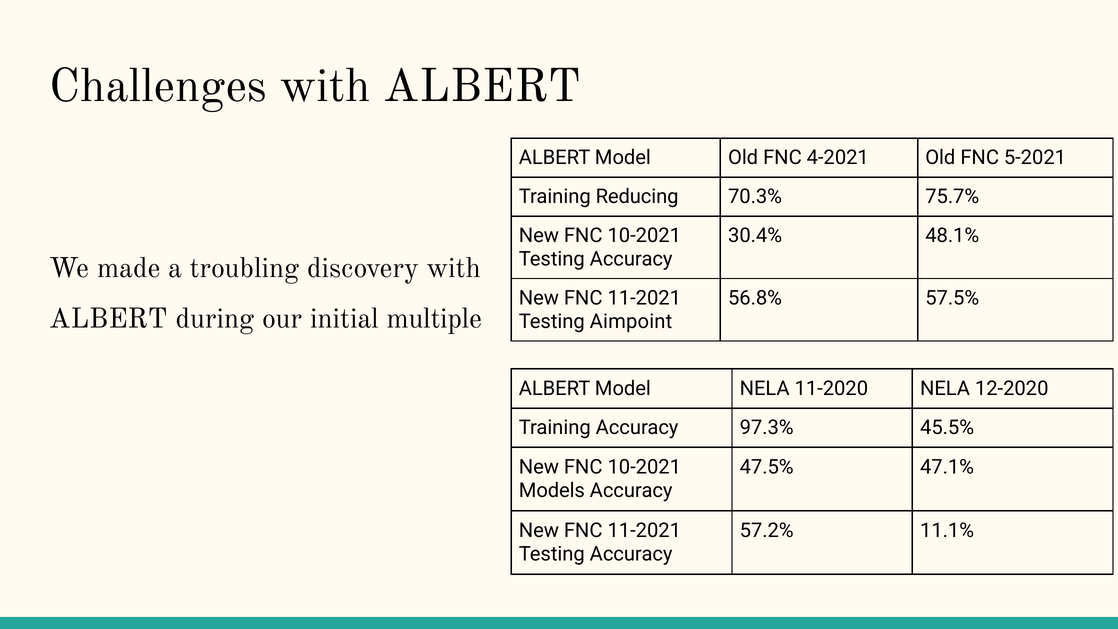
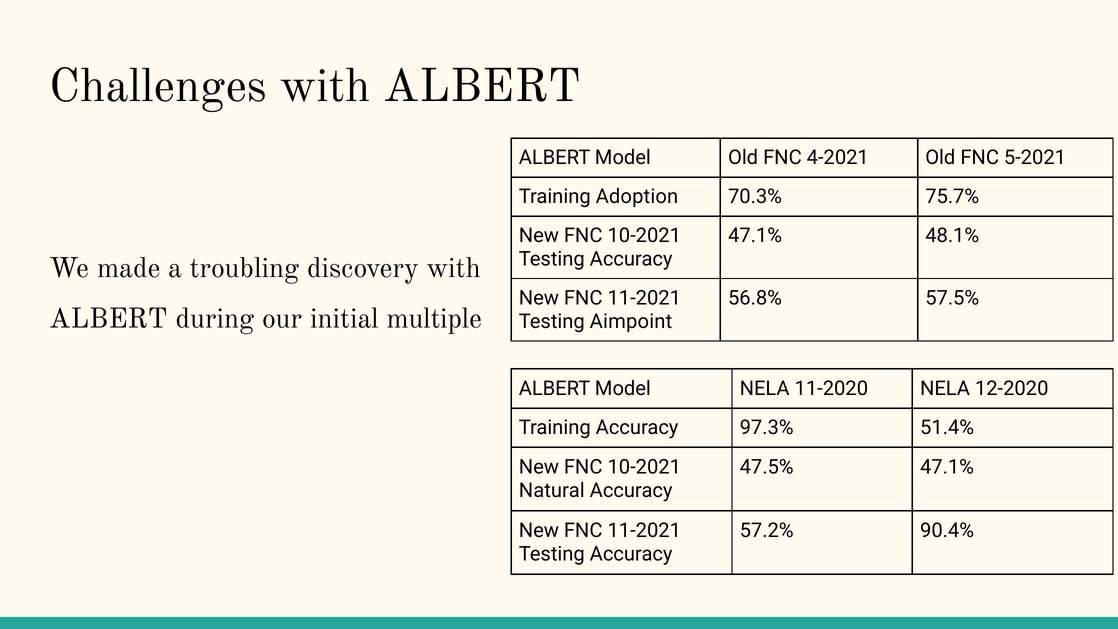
Reducing: Reducing -> Adoption (637, 197)
30.4%: 30.4% -> 47.1% (755, 236)
45.5%: 45.5% -> 51.4% (947, 428)
Models: Models -> Natural (552, 490)
11.1%: 11.1% -> 90.4% (947, 530)
